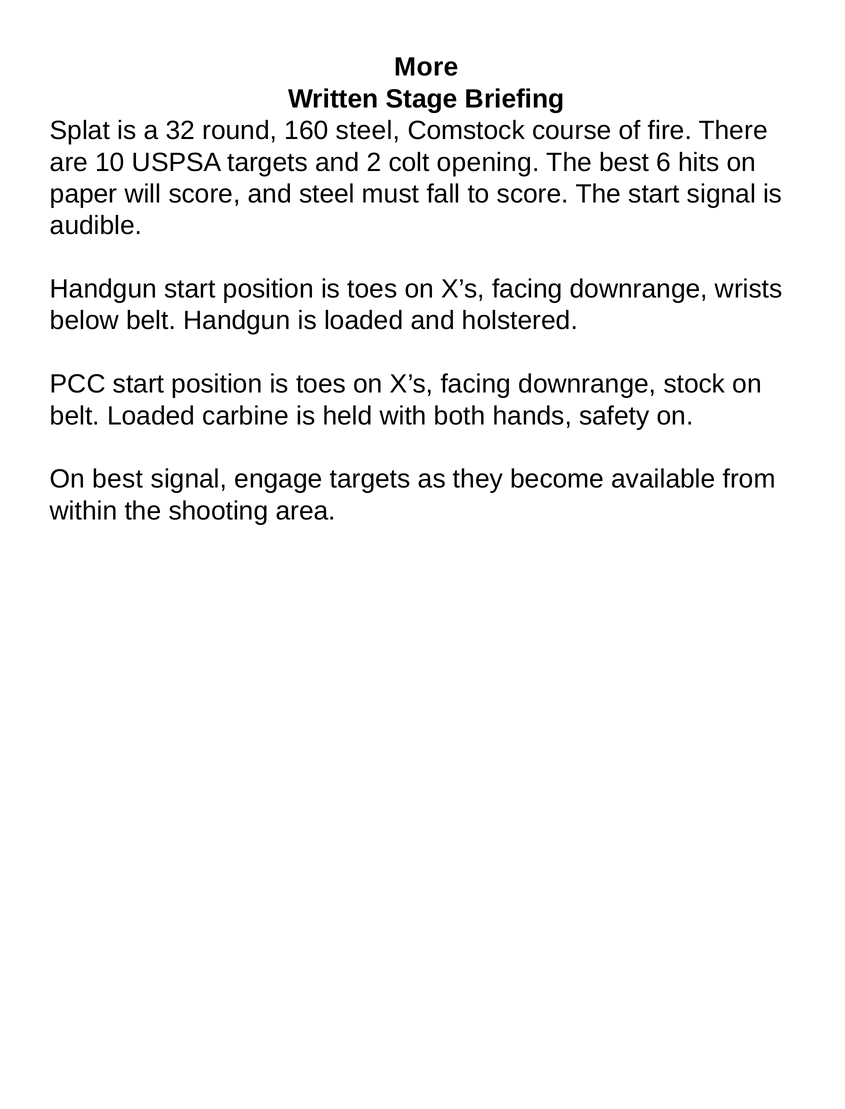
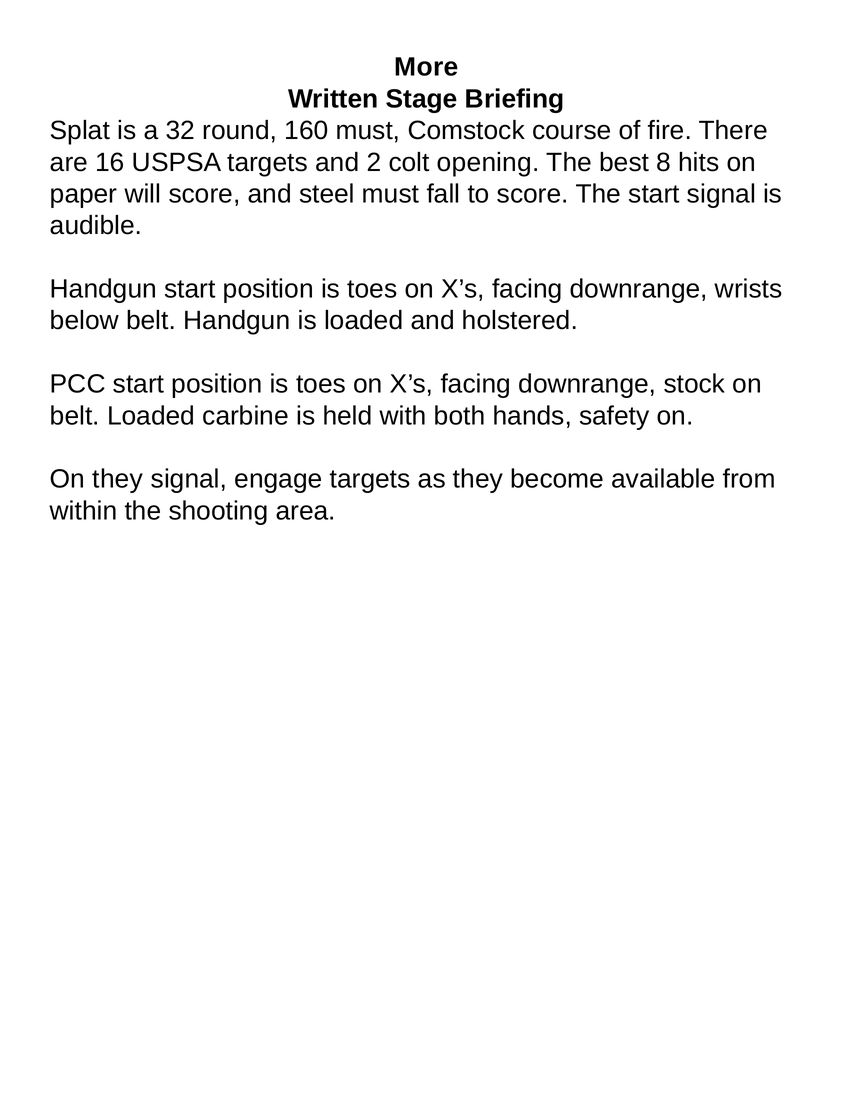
160 steel: steel -> must (368, 131)
10: 10 -> 16 (110, 162)
6: 6 -> 8 (664, 162)
On best: best -> they (118, 479)
